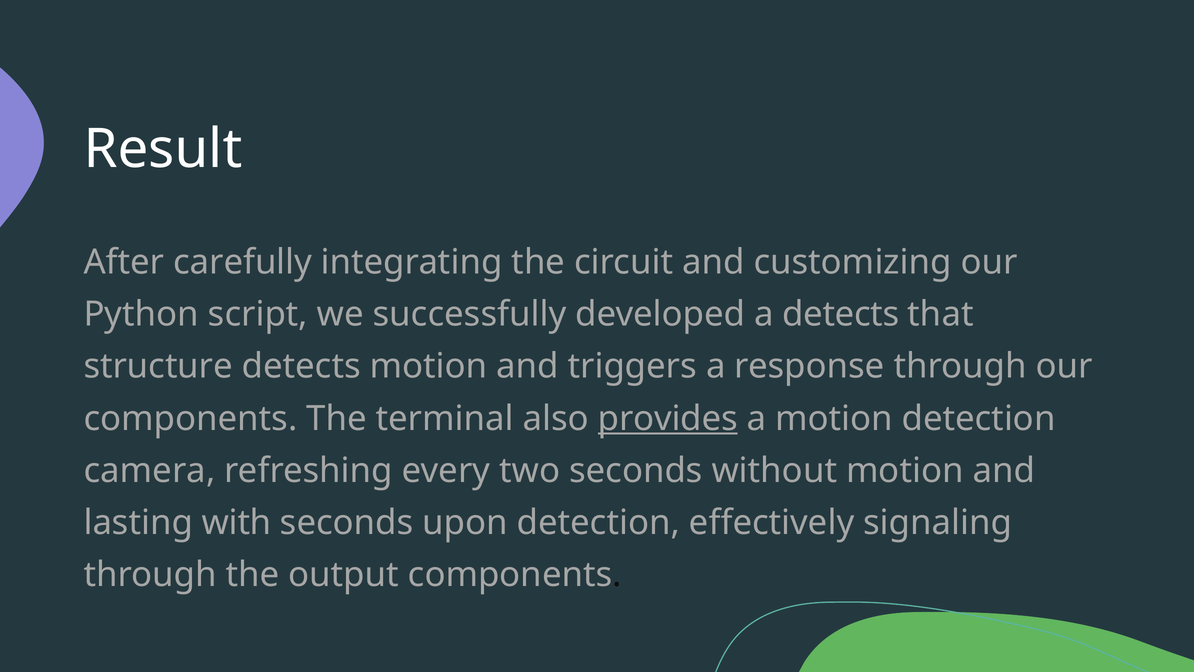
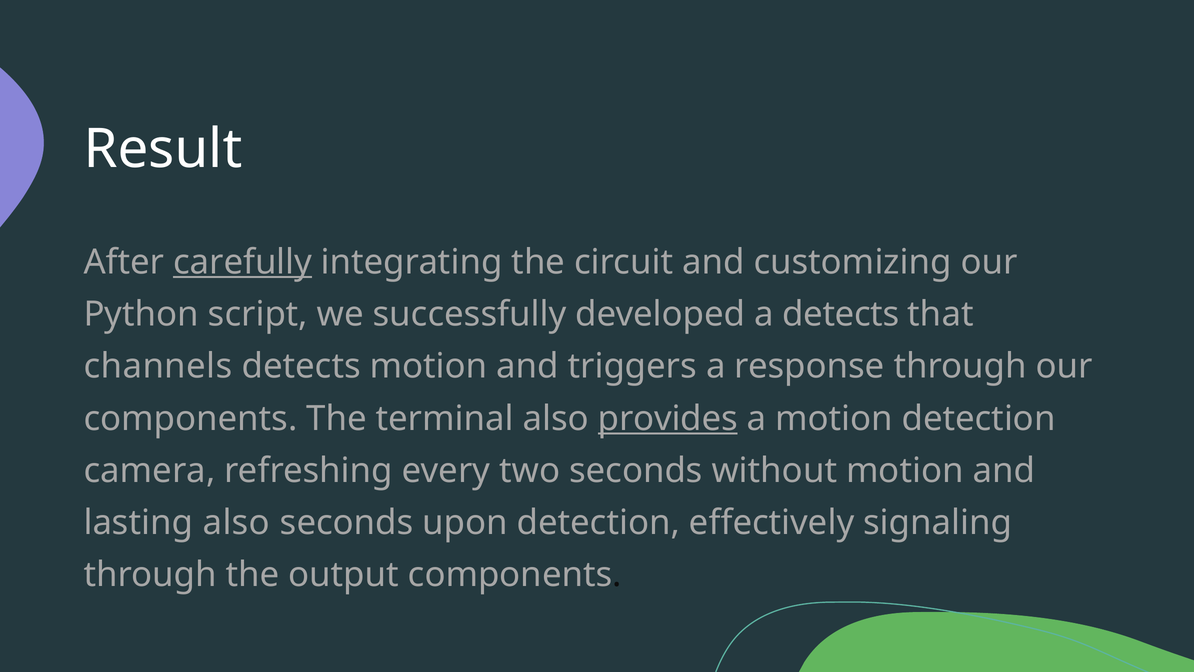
carefully underline: none -> present (243, 262)
structure: structure -> channels (158, 366)
lasting with: with -> also (236, 523)
